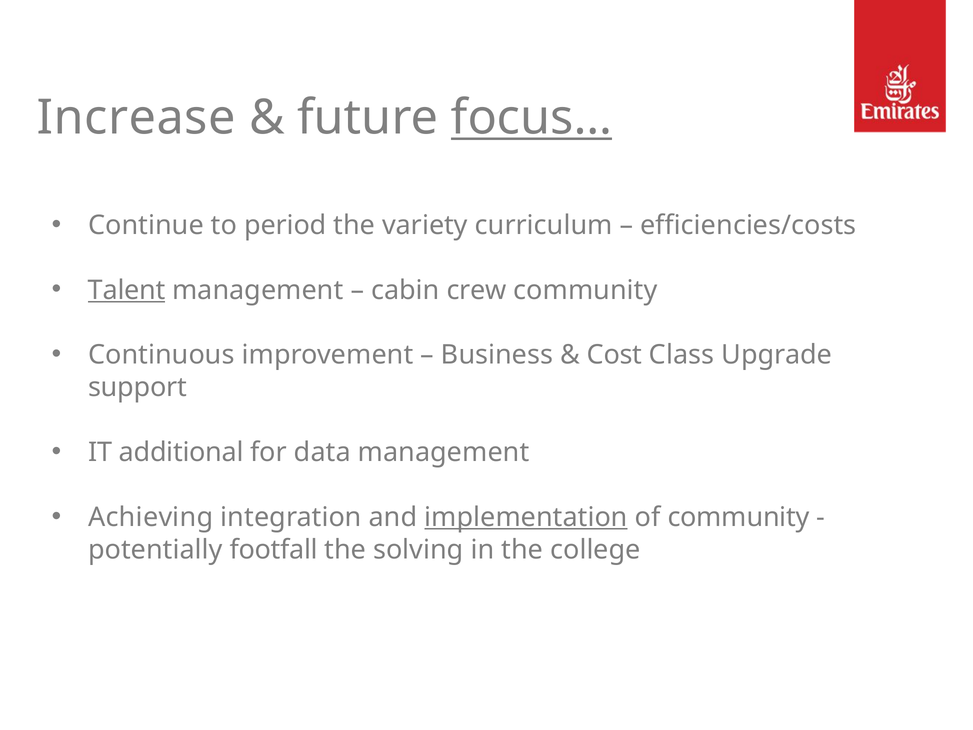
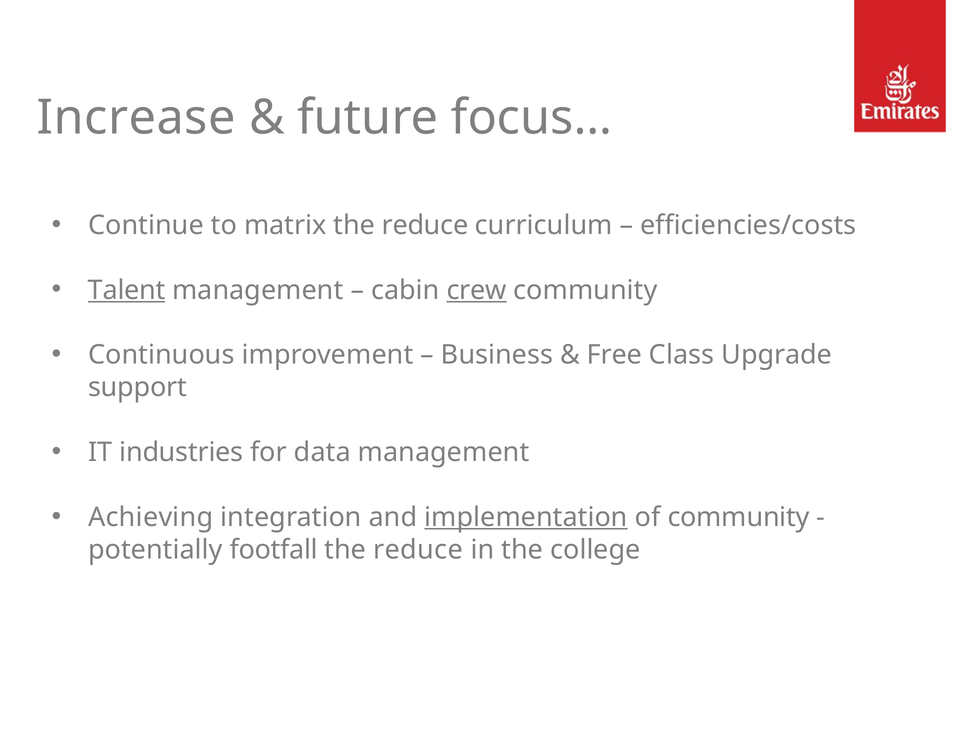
focus… underline: present -> none (531, 118)
period: period -> matrix (285, 225)
variety: variety -> reduce (425, 225)
crew underline: none -> present (477, 290)
Cost: Cost -> Free (615, 355)
additional: additional -> industries (181, 452)
solving: solving -> reduce (418, 550)
